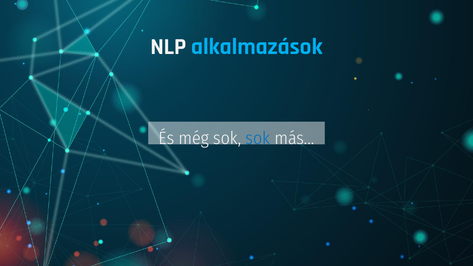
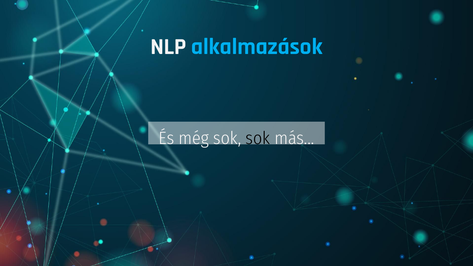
sok colour: blue -> black (258, 138)
